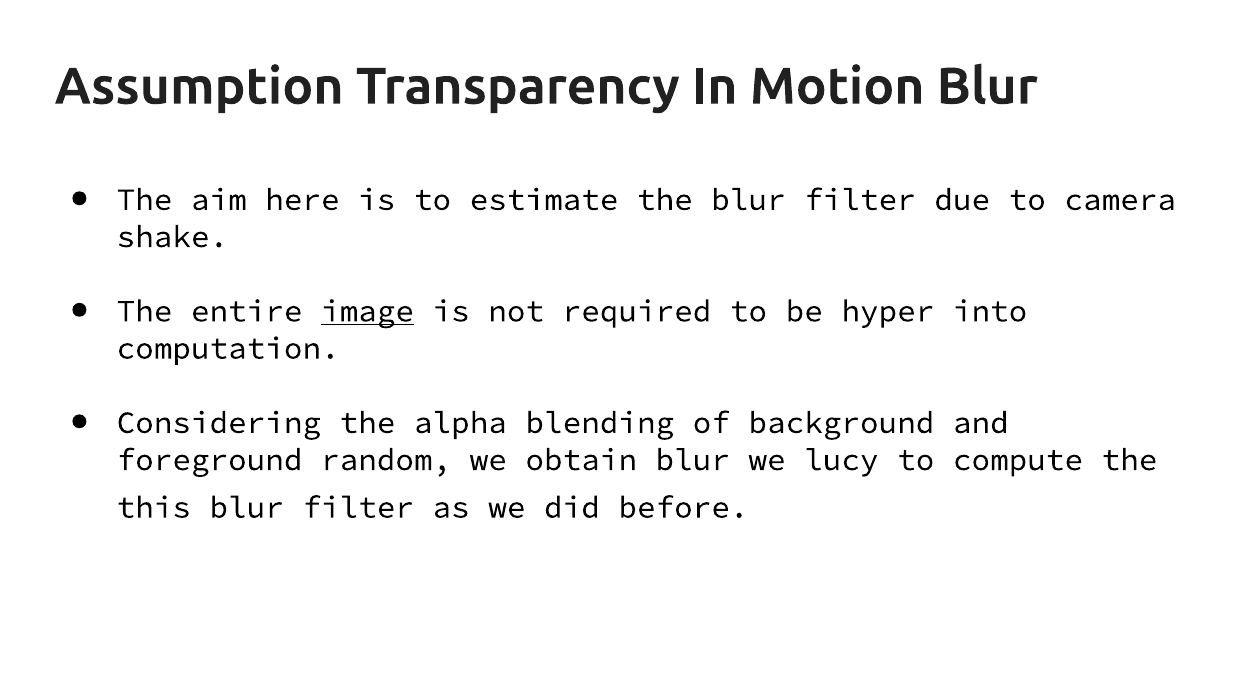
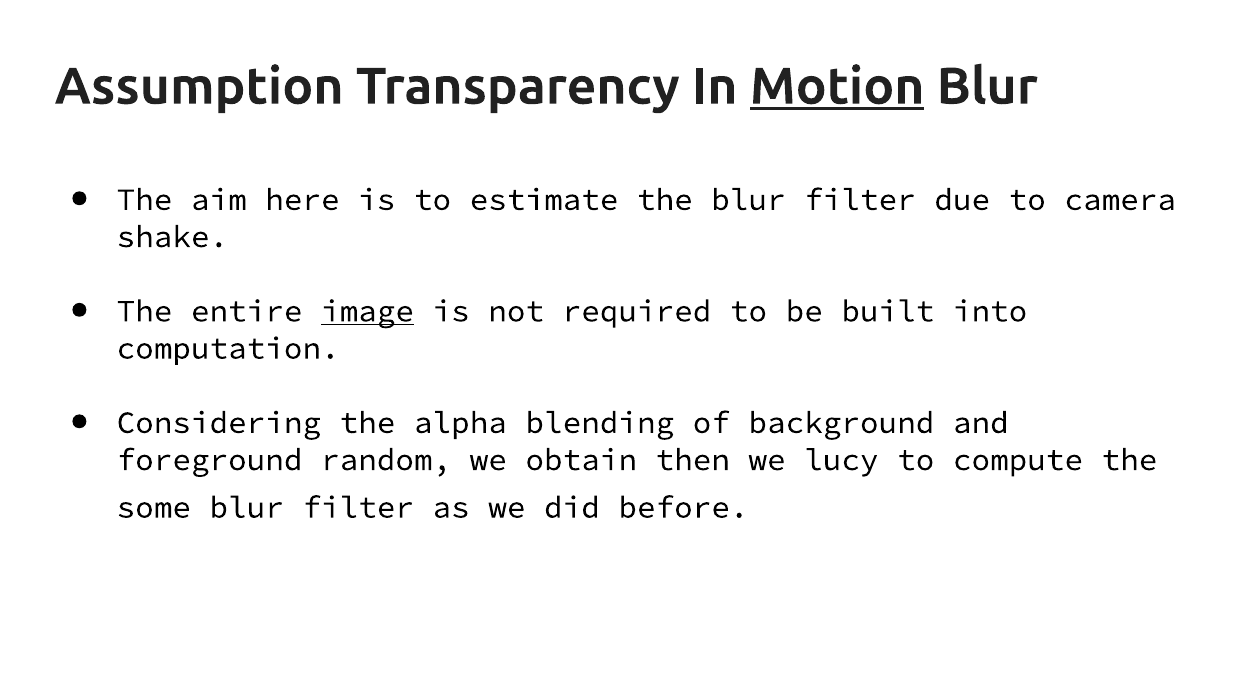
Motion underline: none -> present (837, 87)
hyper: hyper -> built (888, 311)
obtain blur: blur -> then (693, 460)
this: this -> some (154, 507)
